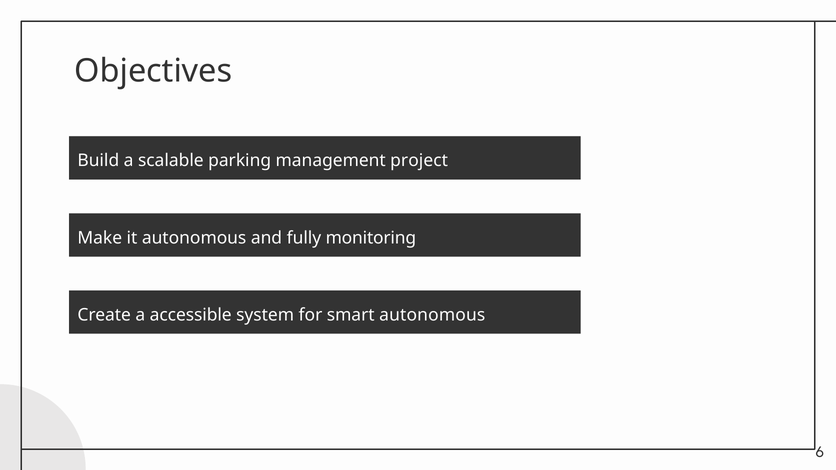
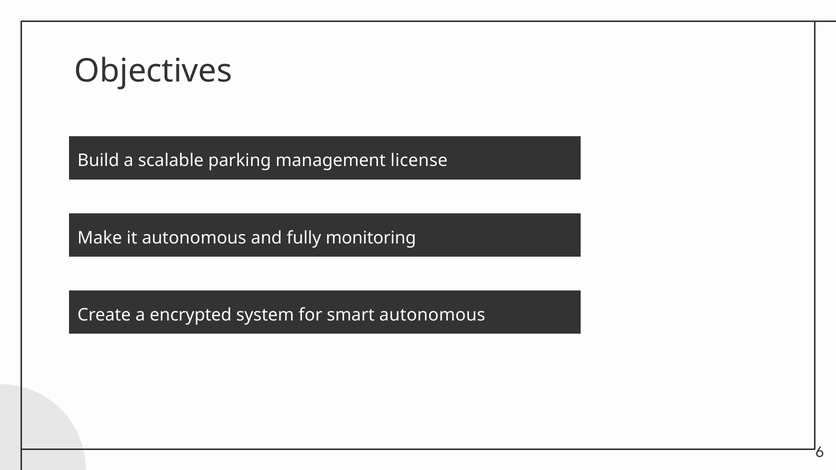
project: project -> license (419, 161)
accessible: accessible -> encrypted (191, 315)
